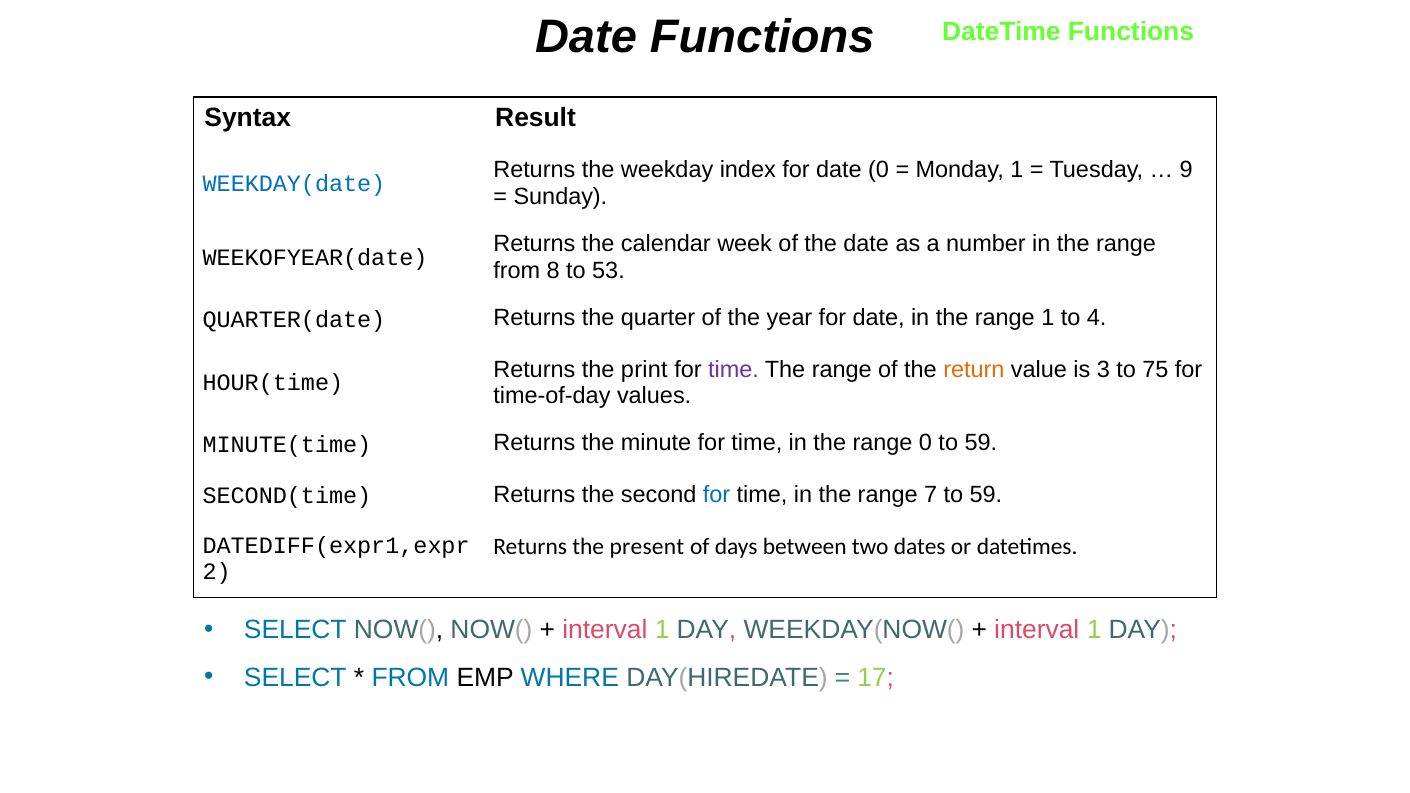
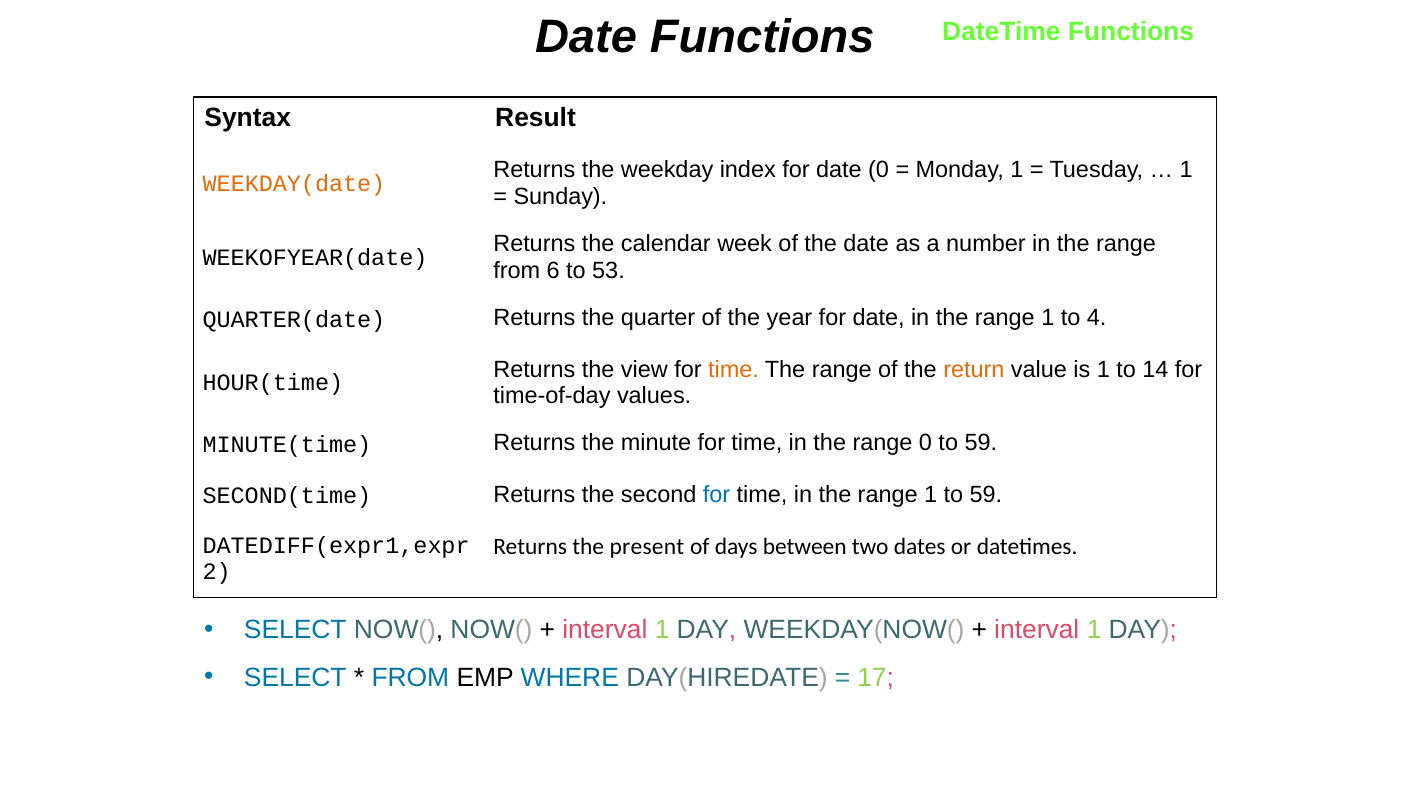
9: 9 -> 1 (1186, 170)
WEEKDAY(date colour: blue -> orange (294, 184)
8: 8 -> 6 (553, 270)
print: print -> view (644, 369)
time colour: purple -> orange (734, 369)
is 3: 3 -> 1 (1103, 369)
75: 75 -> 14 (1155, 369)
7: 7 -> 1 (931, 495)
